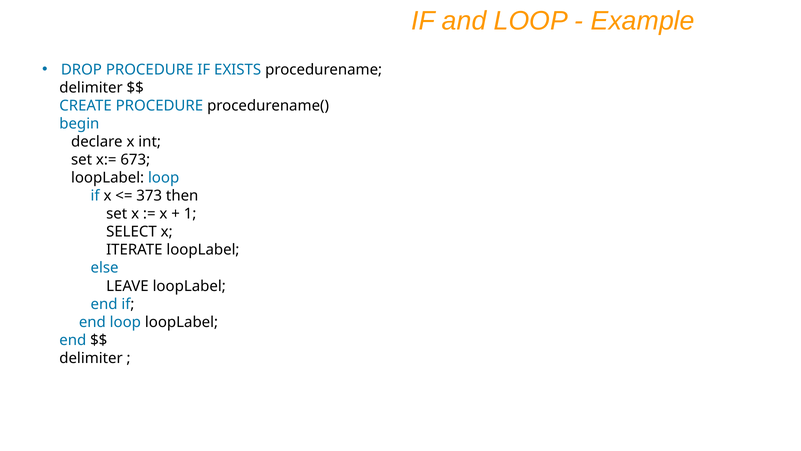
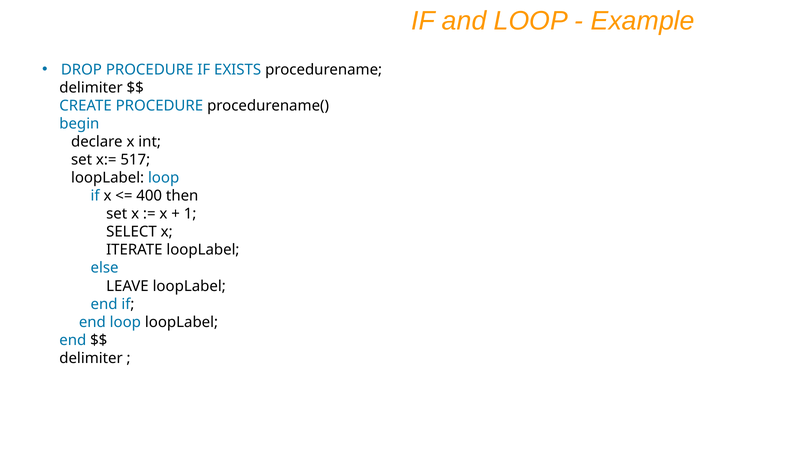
673: 673 -> 517 (135, 160)
373: 373 -> 400 (149, 196)
